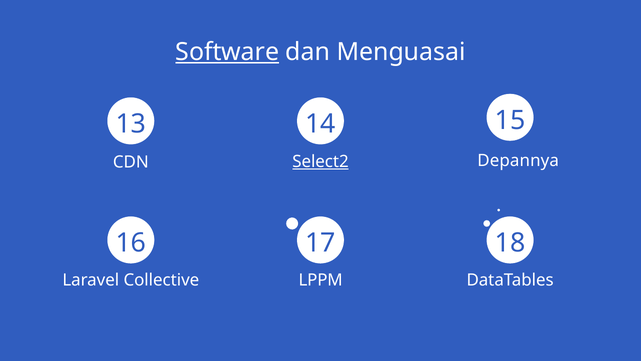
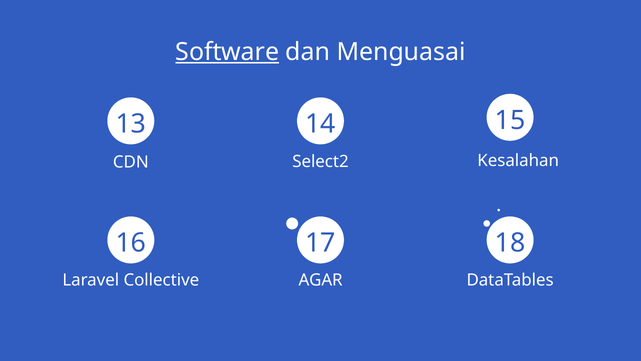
Depannya: Depannya -> Kesalahan (518, 161)
Select2 underline: present -> none (320, 161)
LPPM: LPPM -> AGAR (321, 280)
